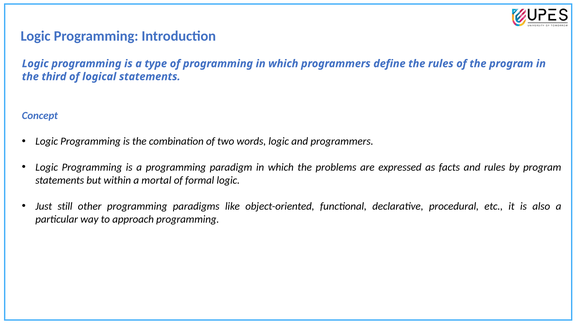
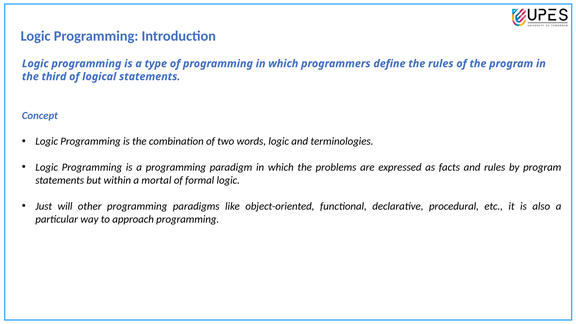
and programmers: programmers -> terminologies (342, 141)
still: still -> will (65, 206)
